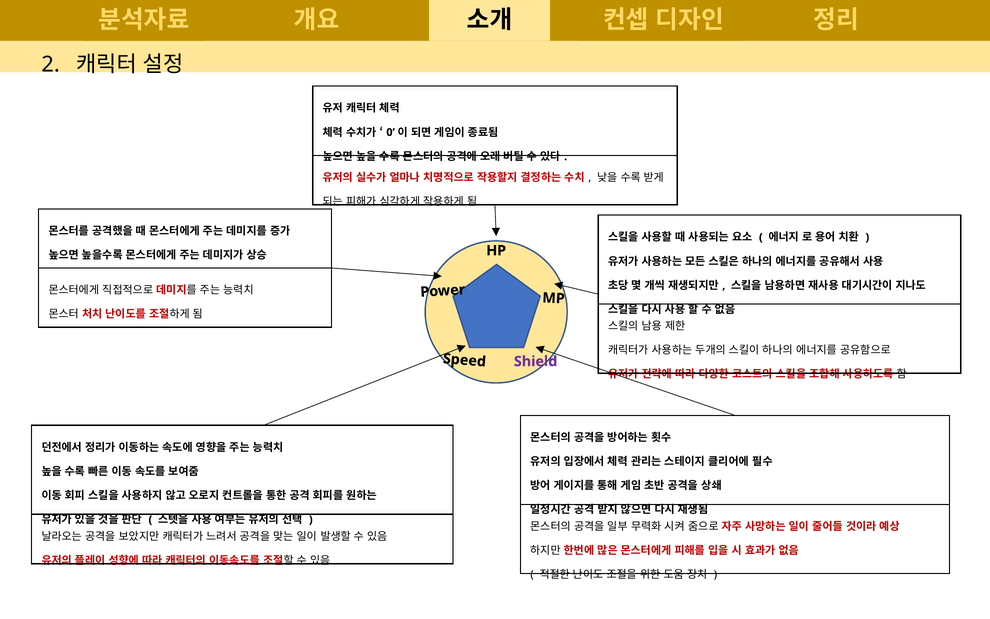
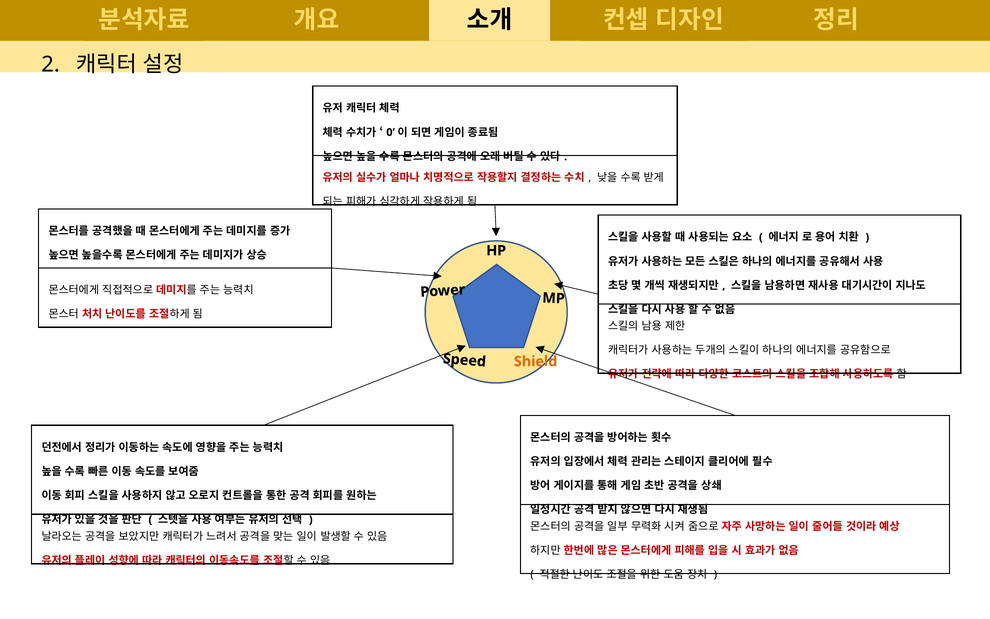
Shield colour: purple -> orange (536, 361)
